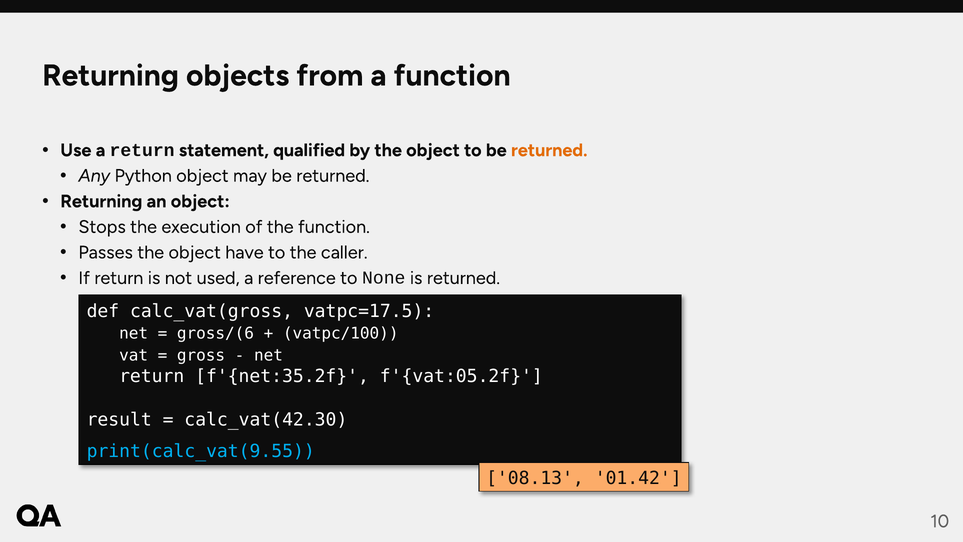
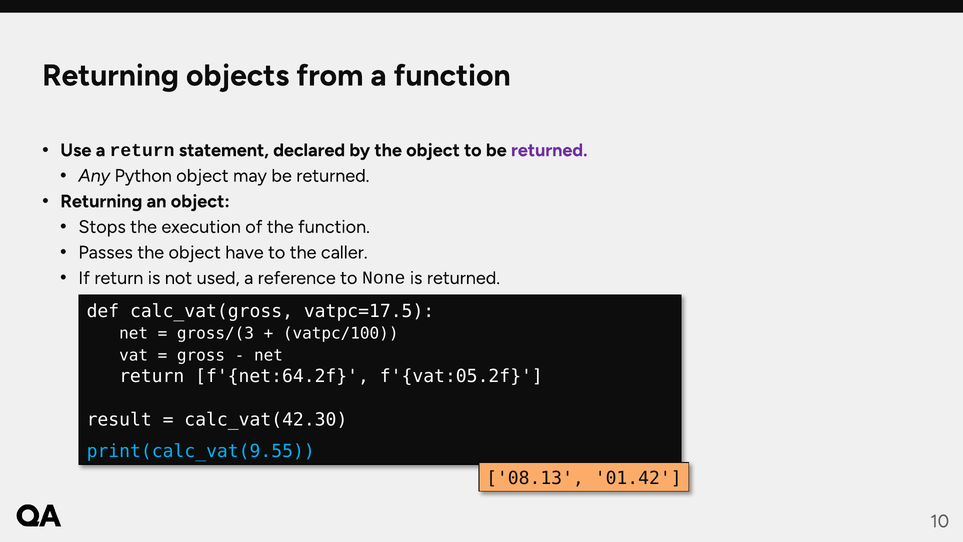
qualified: qualified -> declared (309, 150)
returned colour: orange -> purple (549, 150)
gross/(6: gross/(6 -> gross/(3 (215, 334)
f'{net:35.2f: f'{net:35.2f -> f'{net:64.2f (282, 376)
